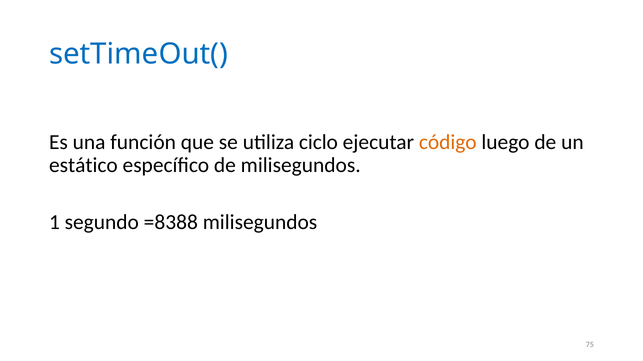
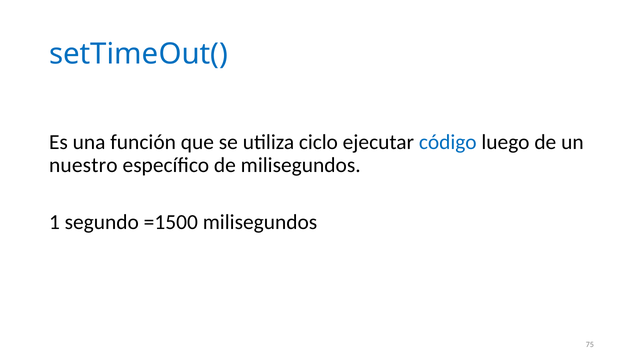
código colour: orange -> blue (448, 143)
estático: estático -> nuestro (83, 166)
=8388: =8388 -> =1500 (171, 223)
